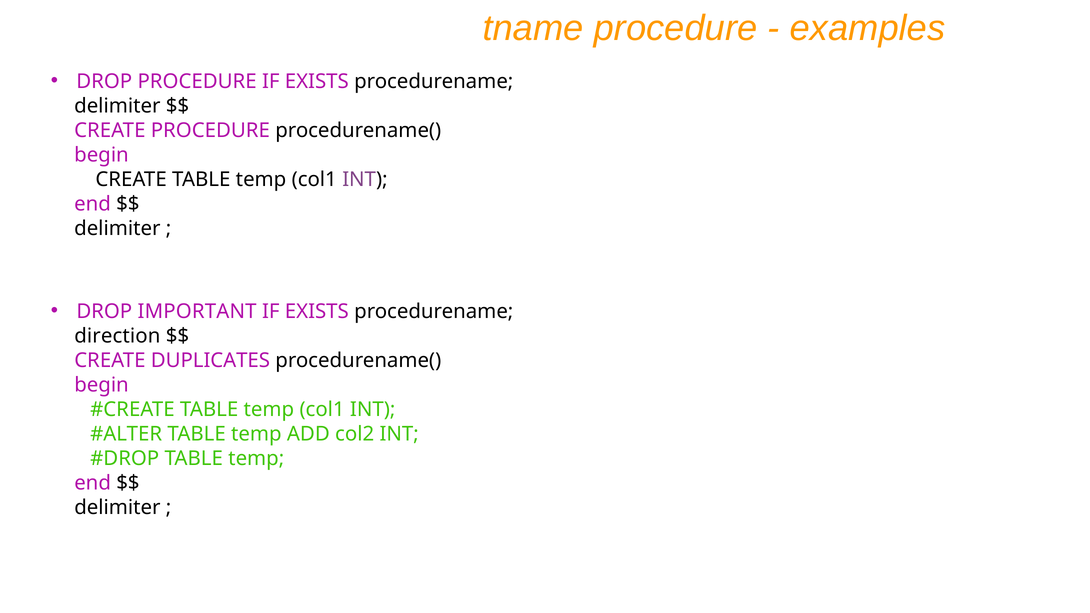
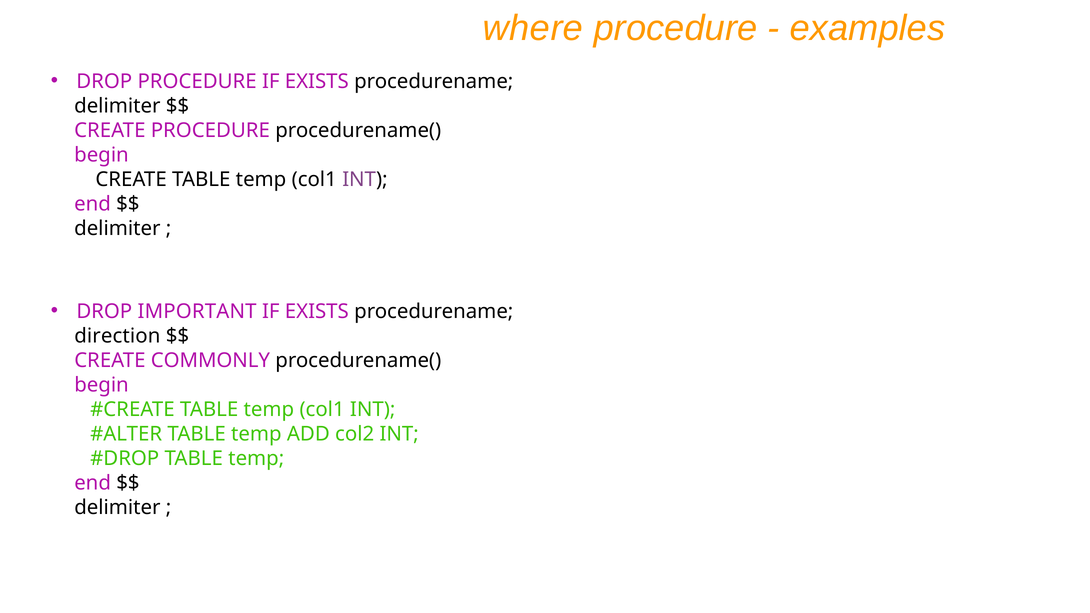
tname: tname -> where (533, 28)
DUPLICATES: DUPLICATES -> COMMONLY (210, 360)
